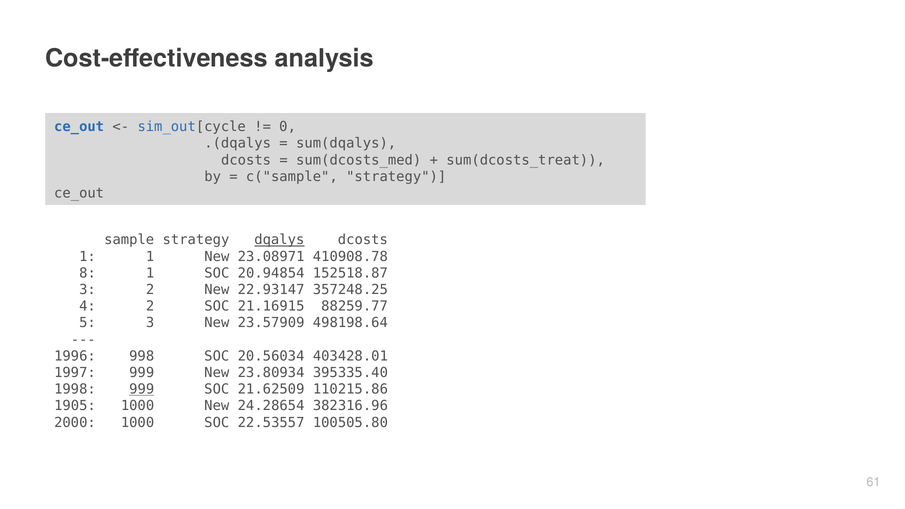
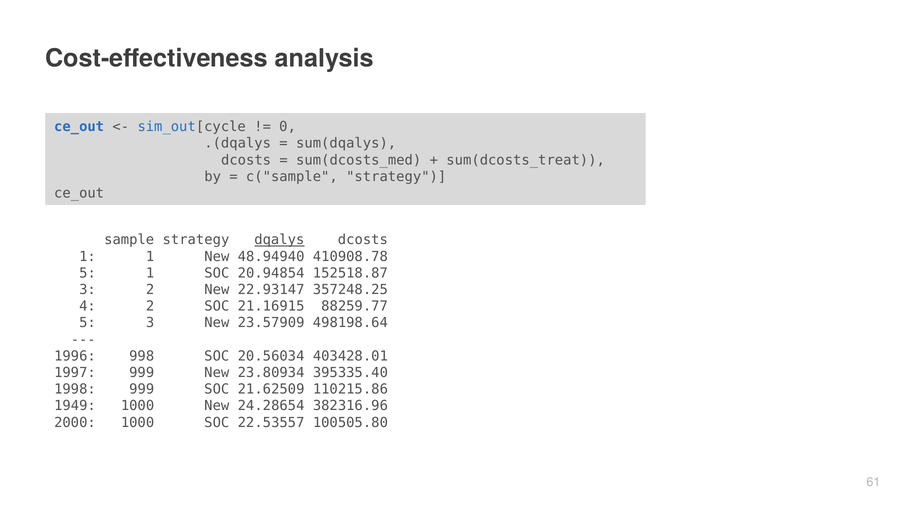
23.08971: 23.08971 -> 48.94940 (271, 257)
8: 8 -> 5 (88, 273)
999 underline: present -> none (142, 389)
1905: 1905 -> 1949 (75, 406)
